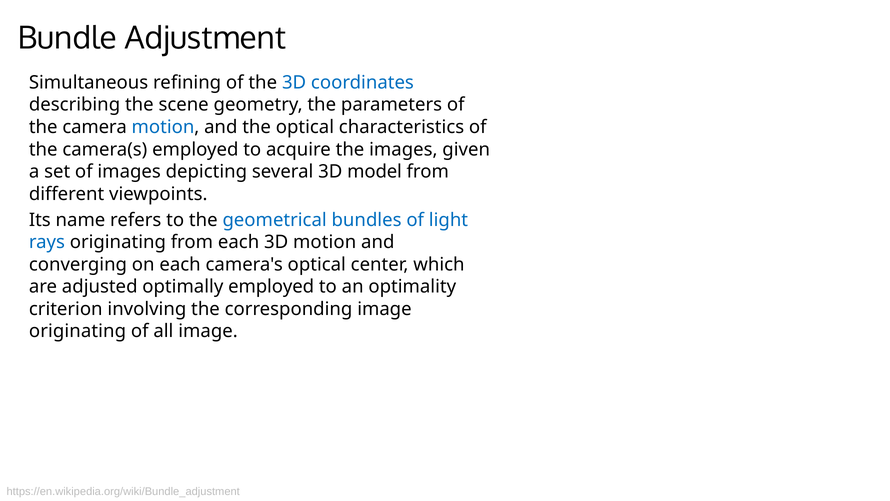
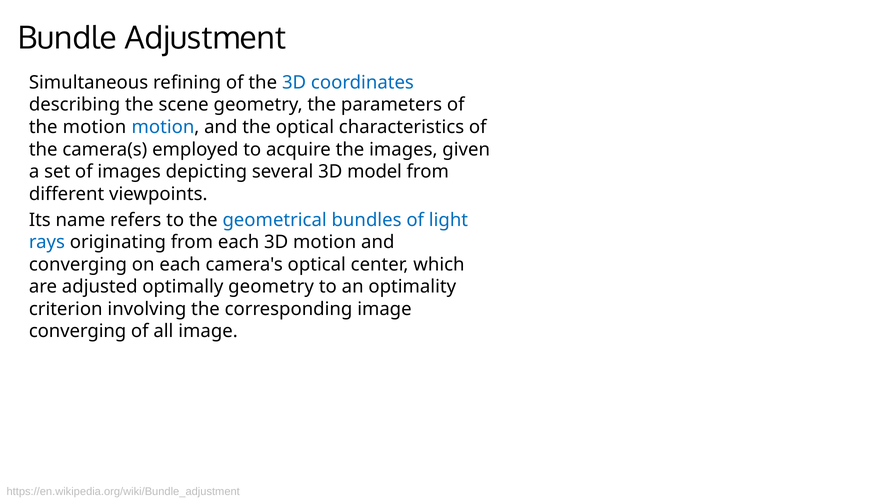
the camera: camera -> motion (94, 127)
optimally employed: employed -> geometry (271, 287)
originating: originating -> converging (78, 331)
